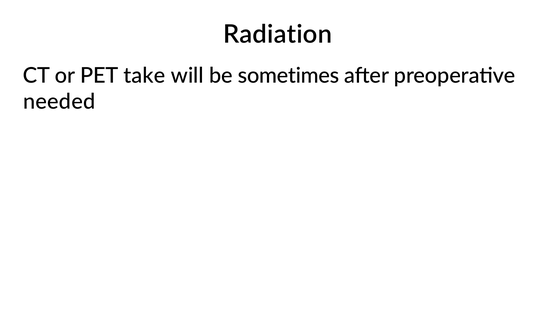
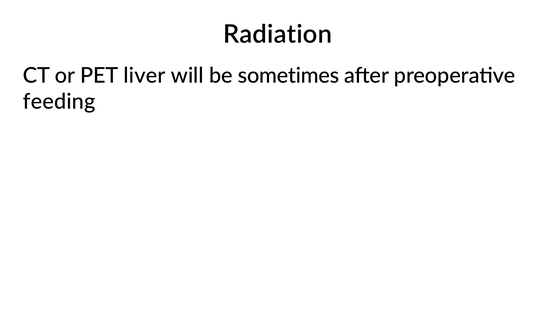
take: take -> liver (145, 76)
needed: needed -> feeding (59, 102)
